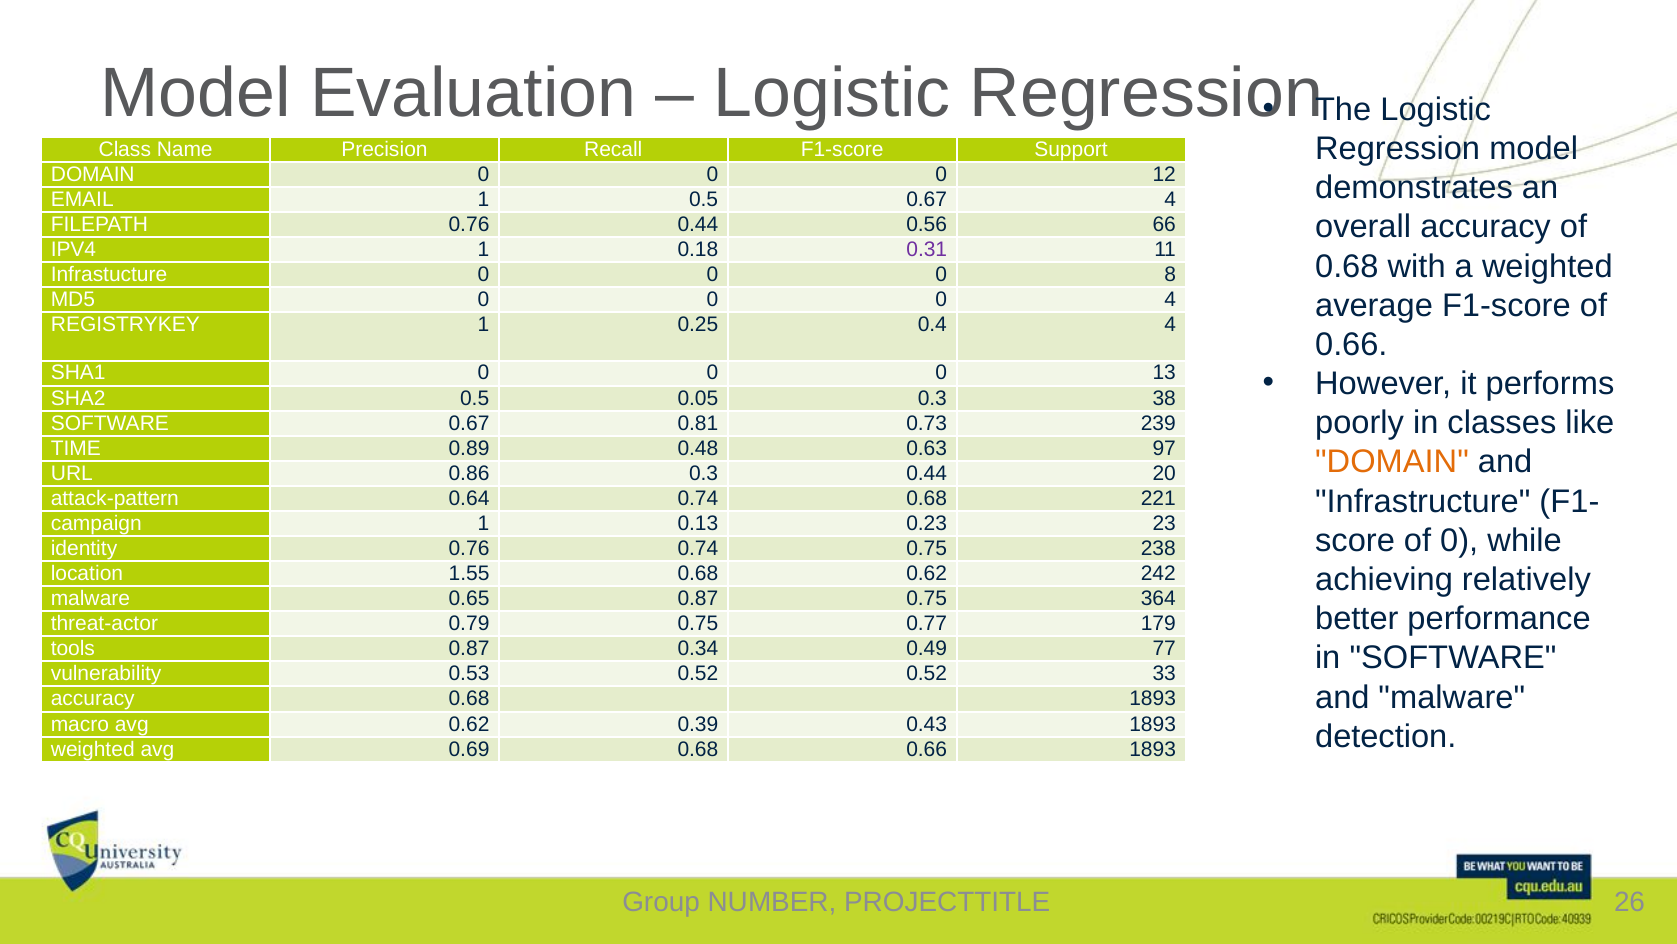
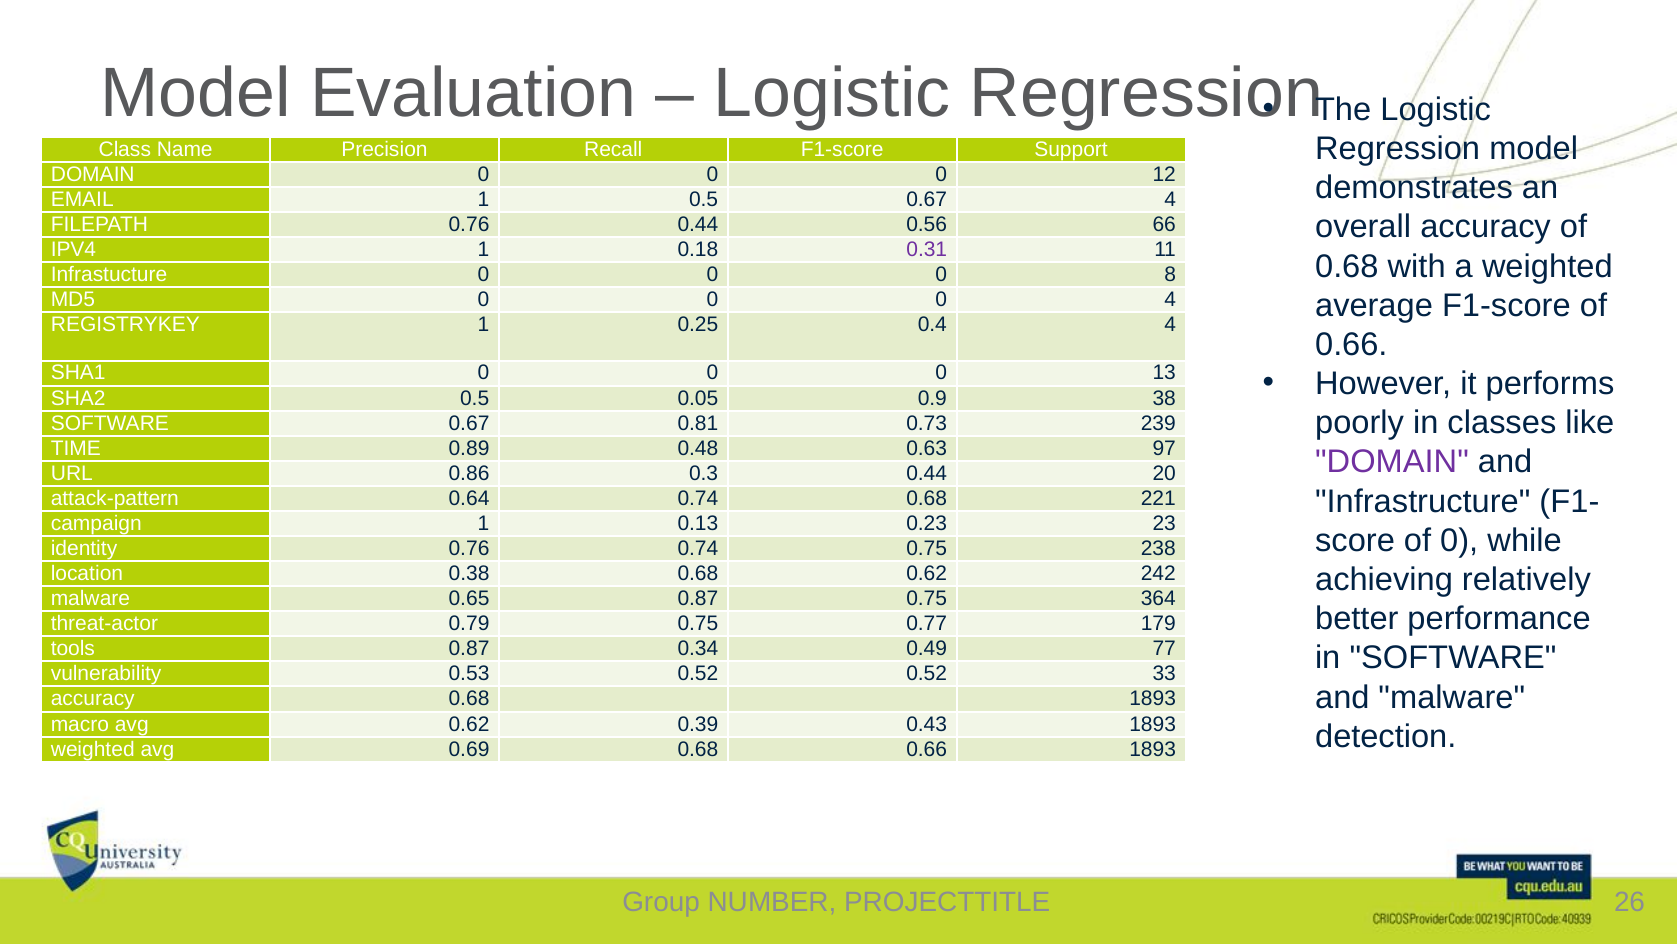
0.05 0.3: 0.3 -> 0.9 (932, 398)
DOMAIN colour: orange -> purple (1392, 462)
1.55: 1.55 -> 0.38 (469, 573)
